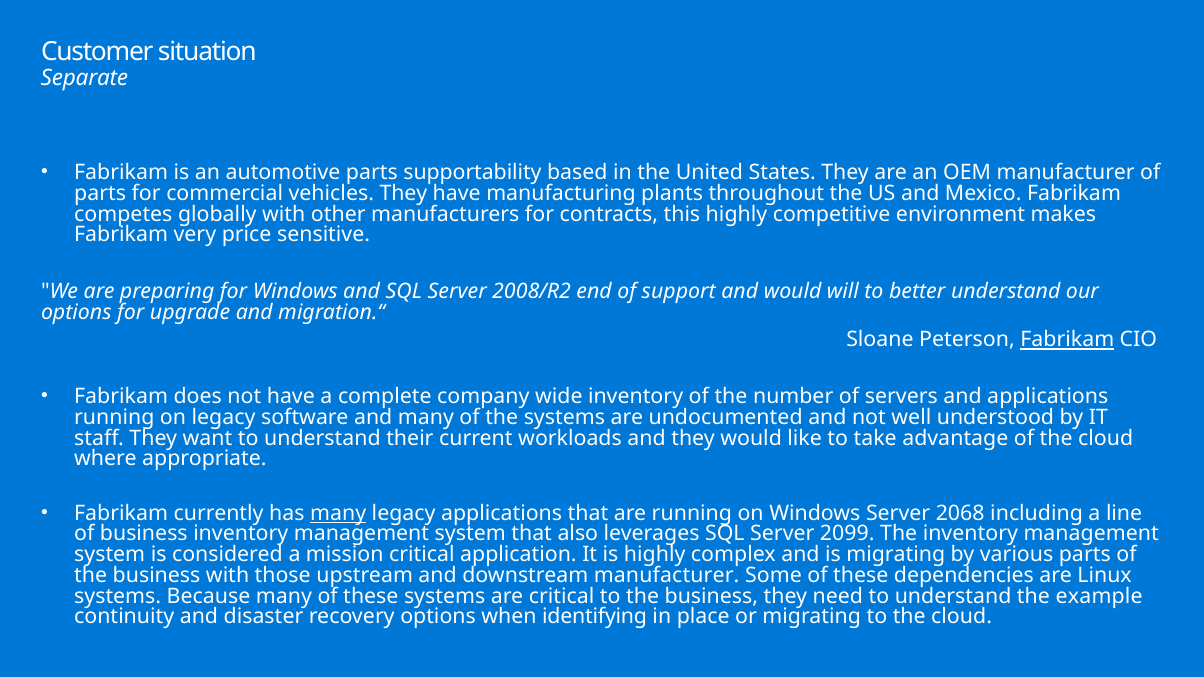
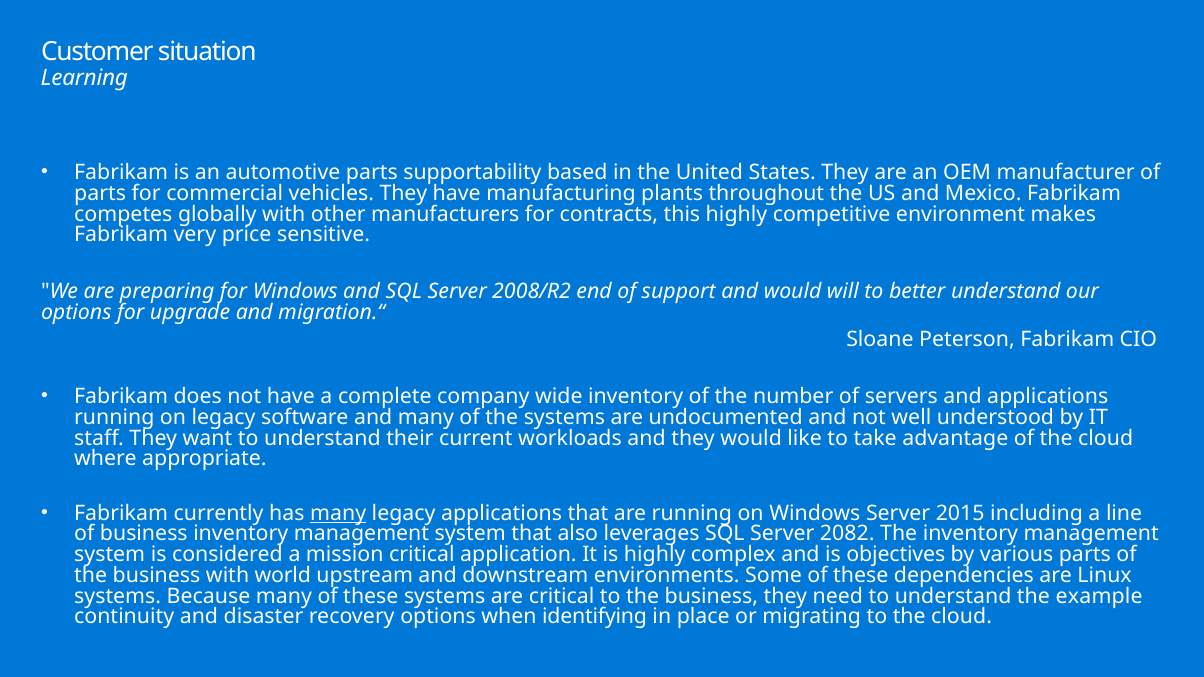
Separate: Separate -> Learning (84, 78)
Fabrikam underline: present -> none (1067, 340)
2068: 2068 -> 2015 (960, 513)
2099: 2099 -> 2082 (847, 534)
is migrating: migrating -> objectives (896, 555)
those: those -> world (283, 576)
downstream manufacturer: manufacturer -> environments (667, 576)
